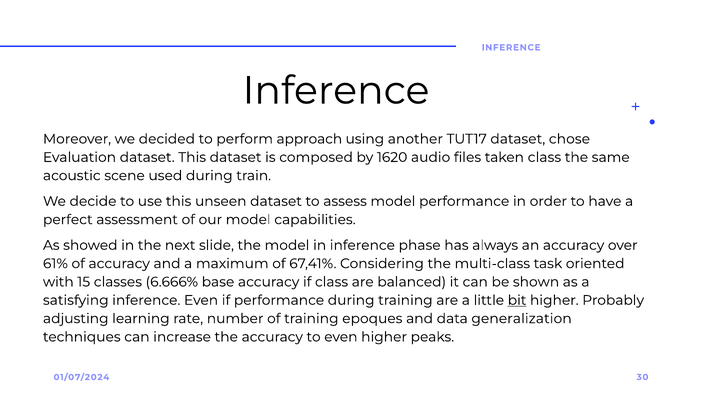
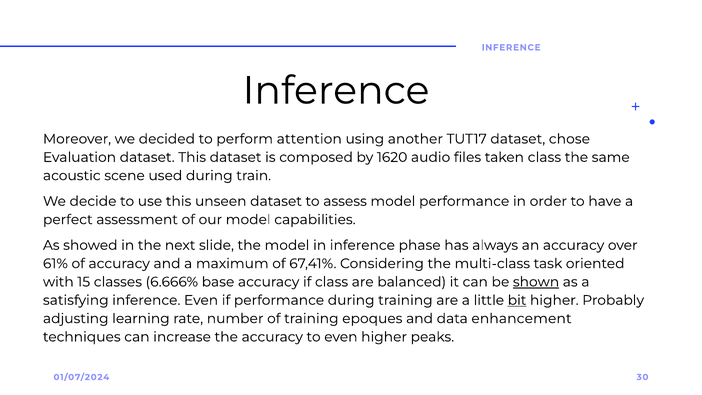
approach: approach -> attention (309, 139)
shown underline: none -> present (536, 282)
generalization: generalization -> enhancement (521, 318)
